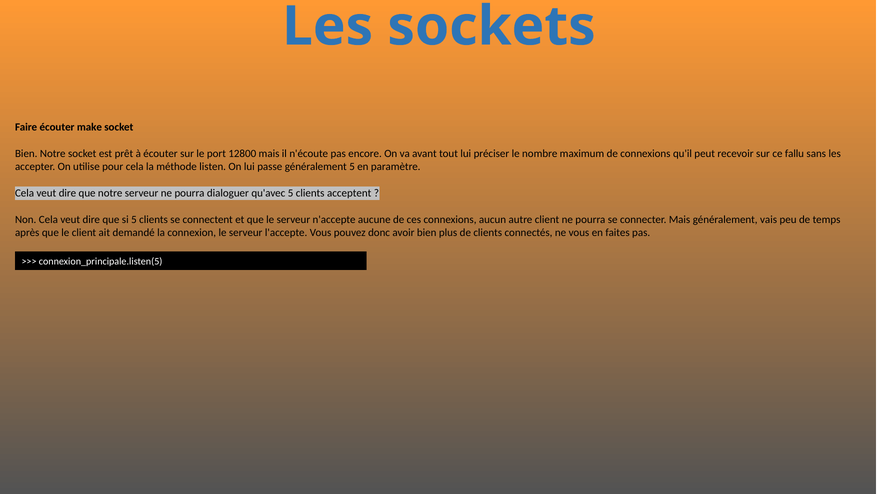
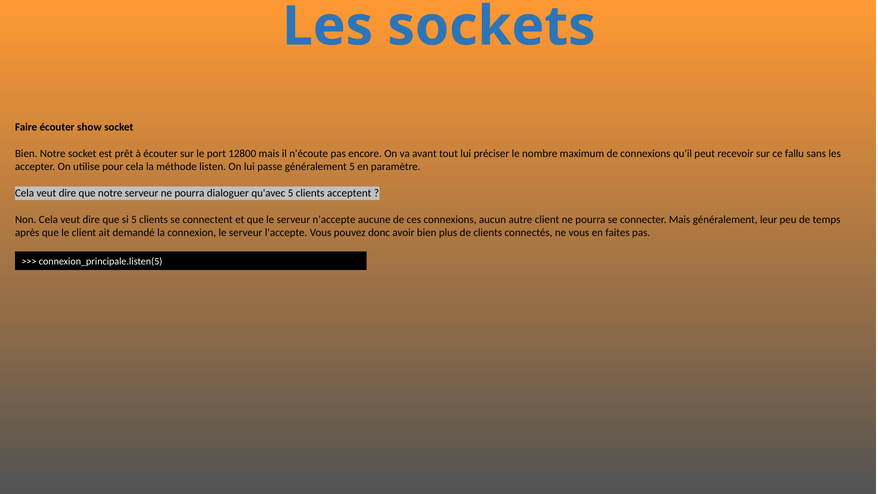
make: make -> show (89, 127)
vais: vais -> leur (769, 219)
